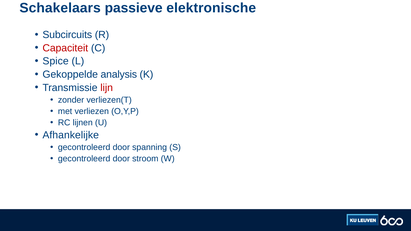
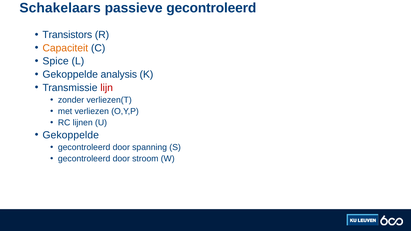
passieve elektronische: elektronische -> gecontroleerd (211, 8)
Subcircuits: Subcircuits -> Transistors (67, 35)
Capaciteit colour: red -> orange (65, 48)
Afhankelijke: Afhankelijke -> Gekoppelde (71, 135)
